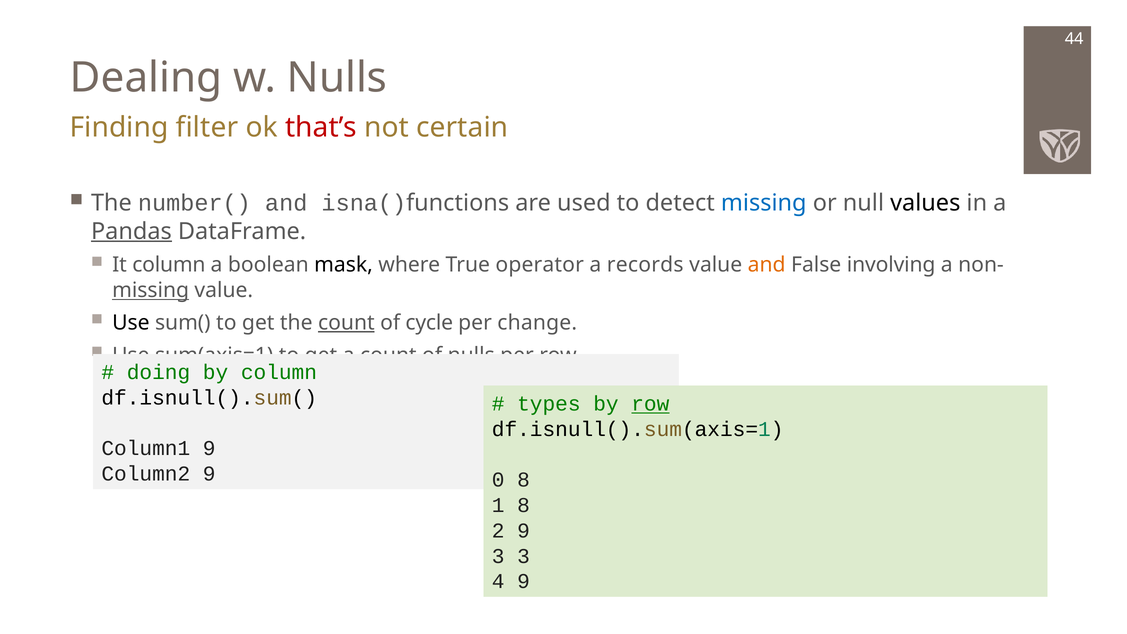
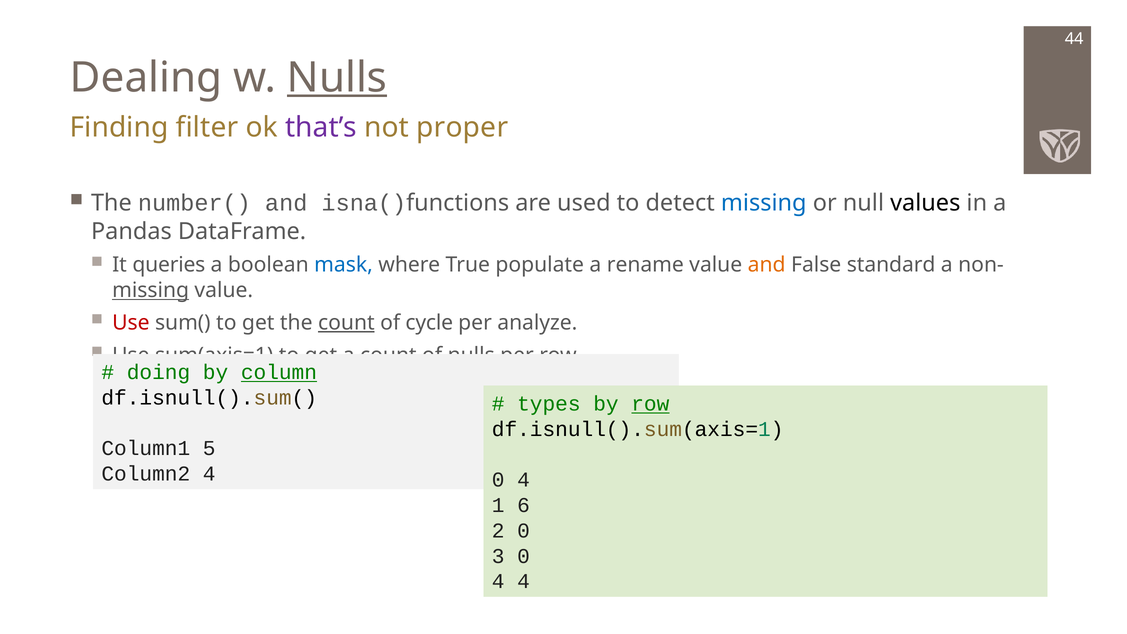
Nulls underline: none -> present (337, 78)
that’s colour: red -> purple (321, 128)
certain: certain -> proper (462, 128)
Pandas underline: present -> none (131, 231)
It column: column -> queries (169, 265)
mask colour: black -> blue (343, 265)
operator: operator -> populate (540, 265)
records: records -> rename (645, 265)
involving: involving -> standard (891, 265)
Use colour: black -> red (131, 323)
change: change -> analyze (537, 323)
column underline: none -> present (279, 372)
Column1 9: 9 -> 5 (209, 448)
Column2 9: 9 -> 4 (209, 474)
8: 8 -> 4 (524, 480)
1 8: 8 -> 6 (524, 505)
2 9: 9 -> 0 (524, 531)
3 3: 3 -> 0 (524, 556)
4 9: 9 -> 4 (524, 581)
